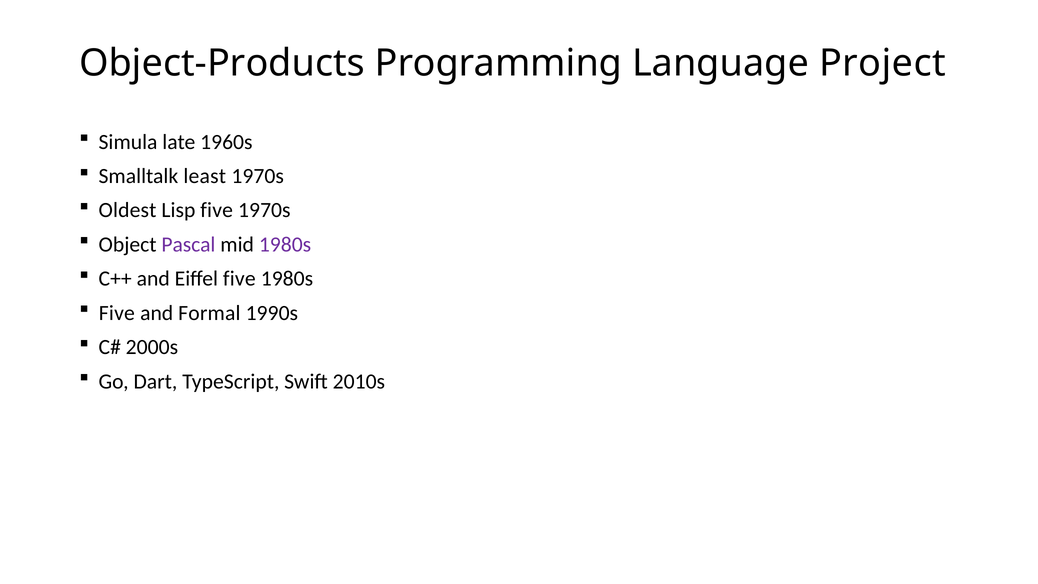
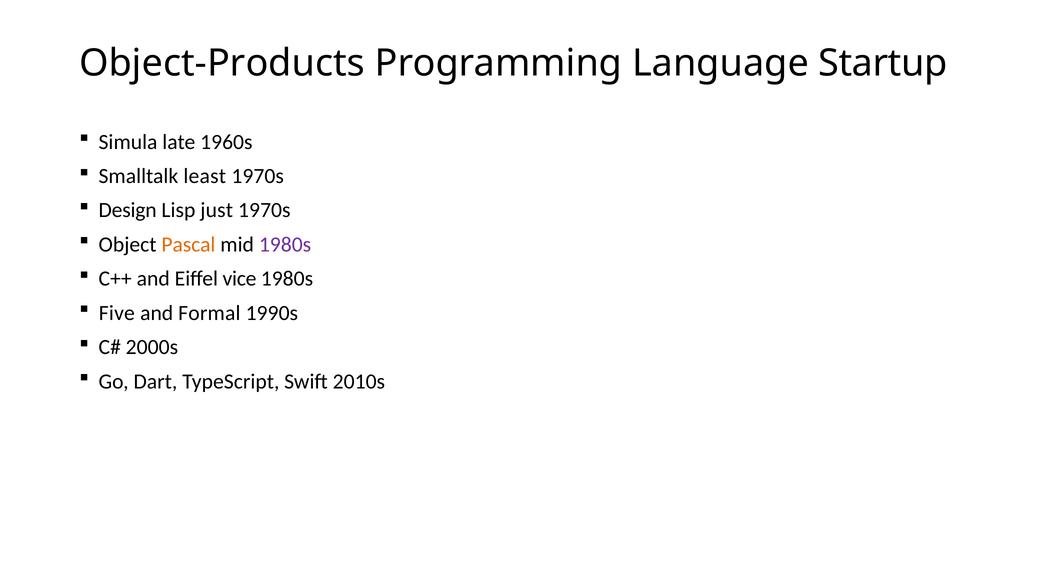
Project: Project -> Startup (883, 63)
Oldest: Oldest -> Design (128, 210)
Lisp five: five -> just (217, 210)
Pascal colour: purple -> orange (188, 244)
Eiffel five: five -> vice (240, 279)
